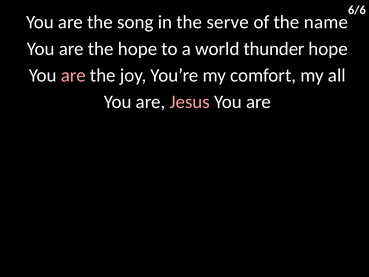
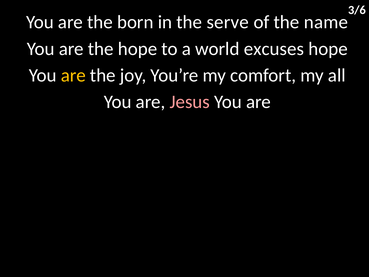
6/6: 6/6 -> 3/6 (357, 10)
song: song -> born (135, 22)
thunder: thunder -> excuses (274, 49)
are colour: pink -> yellow (73, 75)
